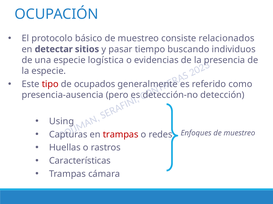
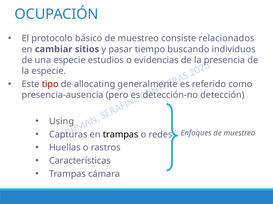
detectar: detectar -> cambiar (54, 49)
logística: logística -> estudios (106, 60)
ocupados: ocupados -> allocating (95, 84)
trampas colour: red -> black (121, 135)
